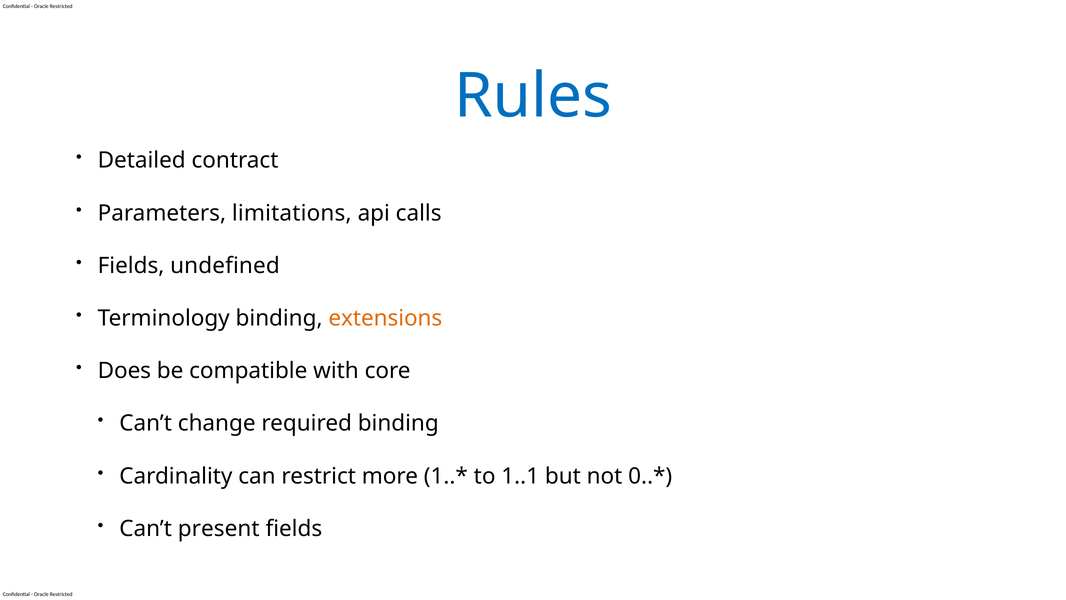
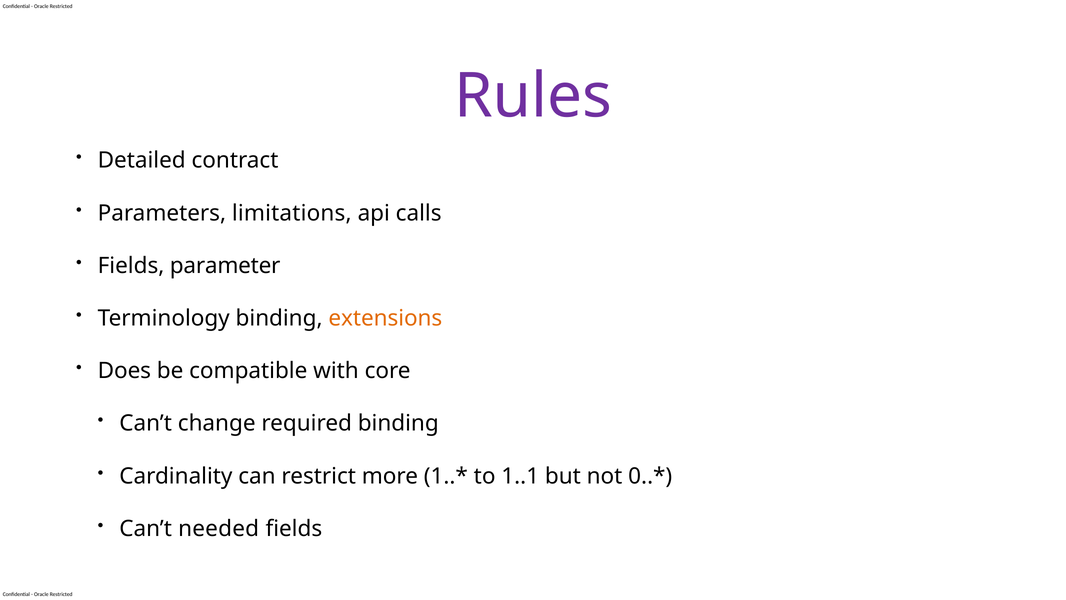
Rules colour: blue -> purple (533, 96)
undefined: undefined -> parameter (225, 266)
present: present -> needed (219, 528)
